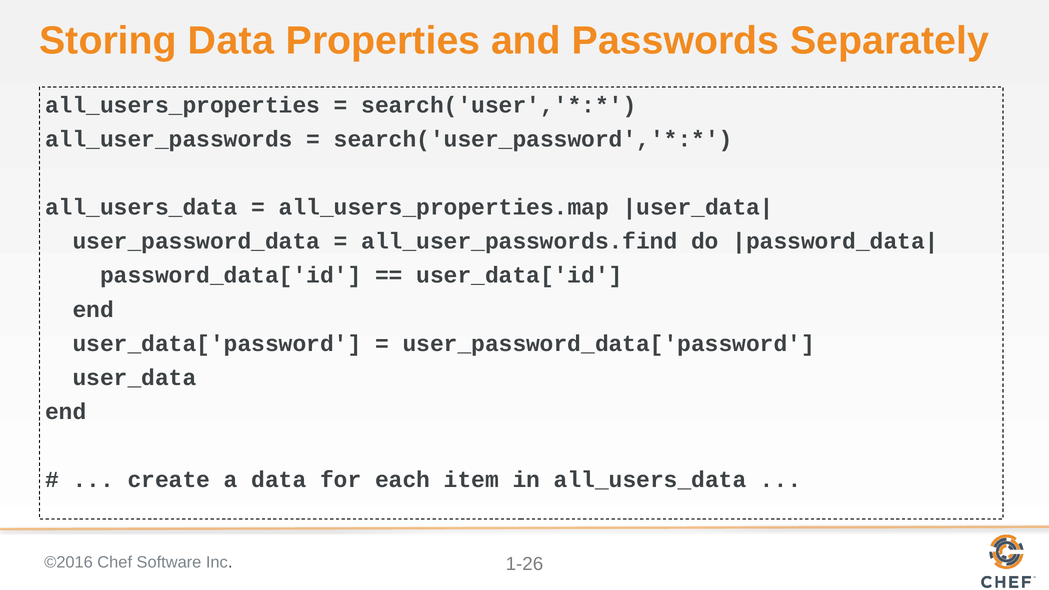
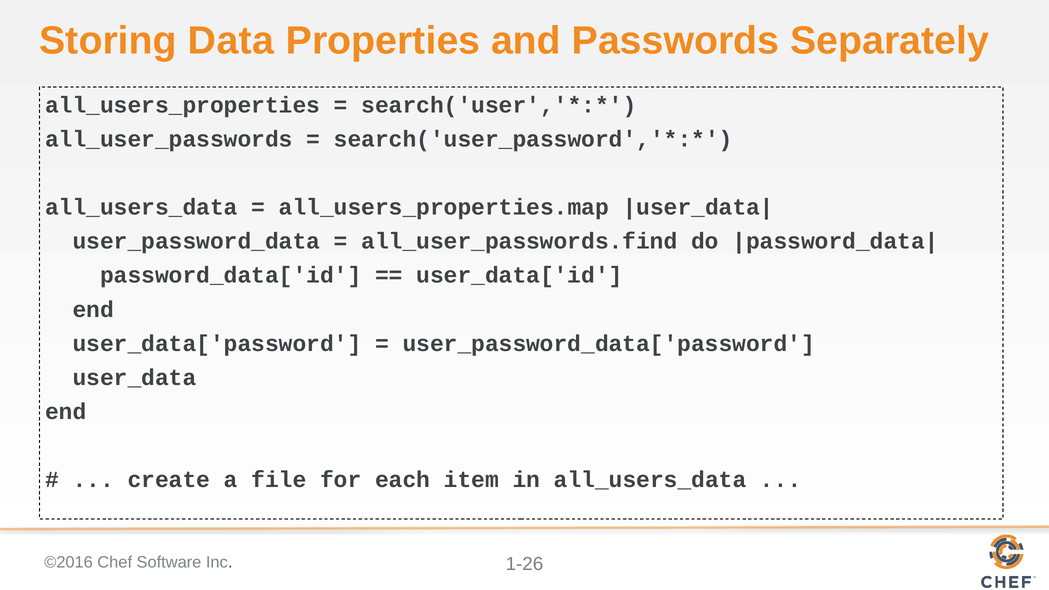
a data: data -> file (279, 480)
